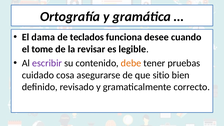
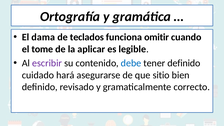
desee: desee -> omitir (157, 37)
revisar: revisar -> aplicar (91, 49)
debe colour: orange -> blue (131, 63)
tener pruebas: pruebas -> definido (184, 63)
cosa: cosa -> hará (65, 75)
